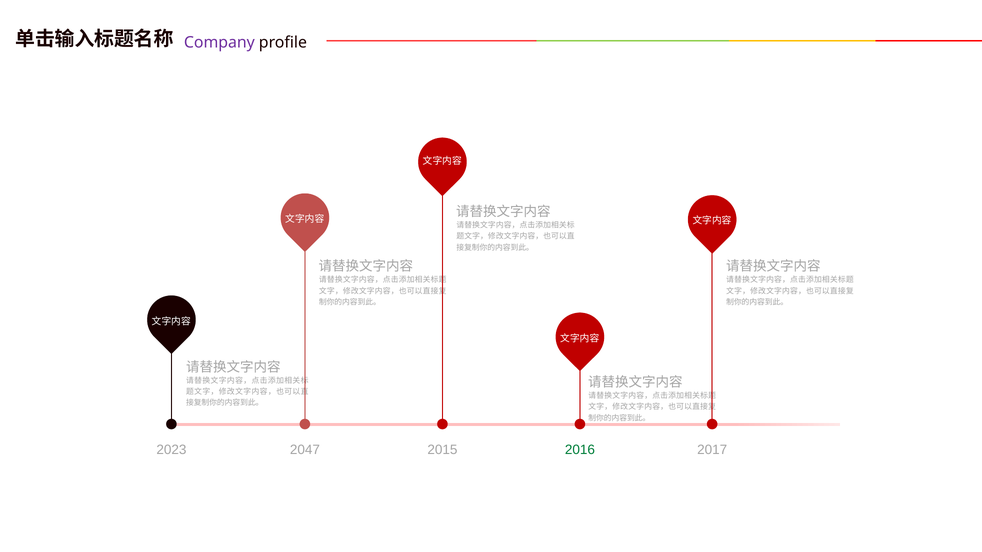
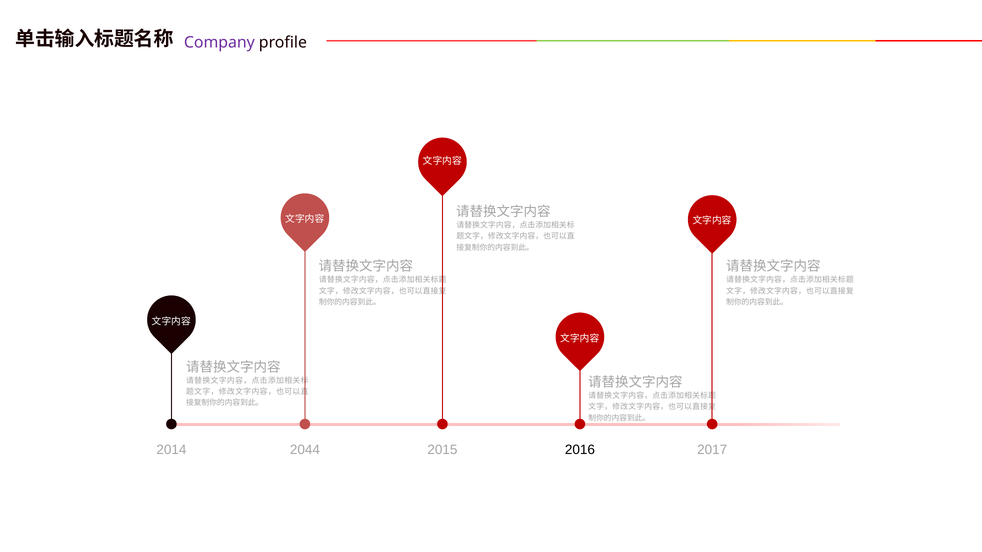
2023: 2023 -> 2014 (171, 450)
2047: 2047 -> 2044 (305, 450)
2016 colour: green -> black (580, 450)
